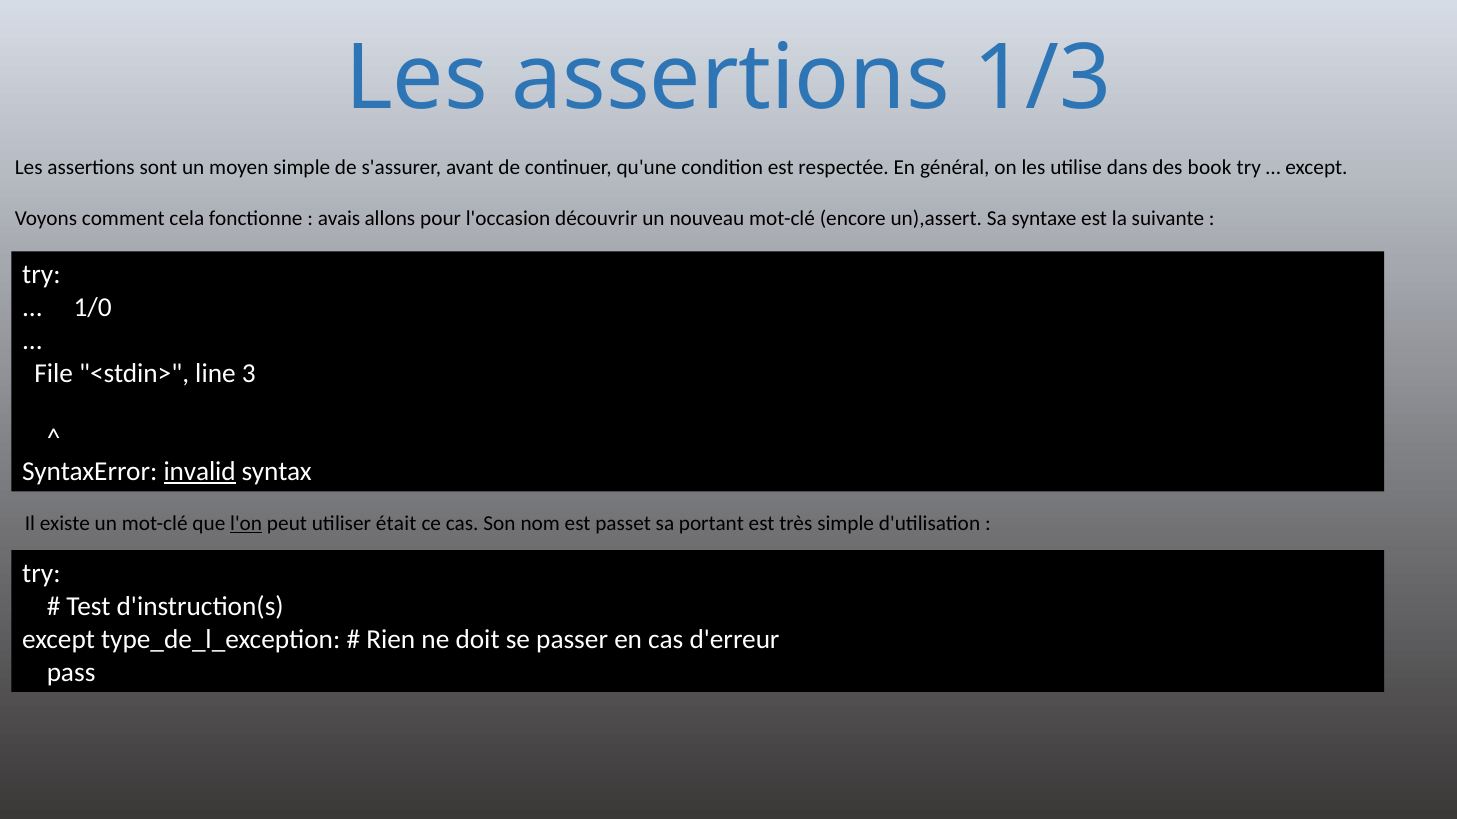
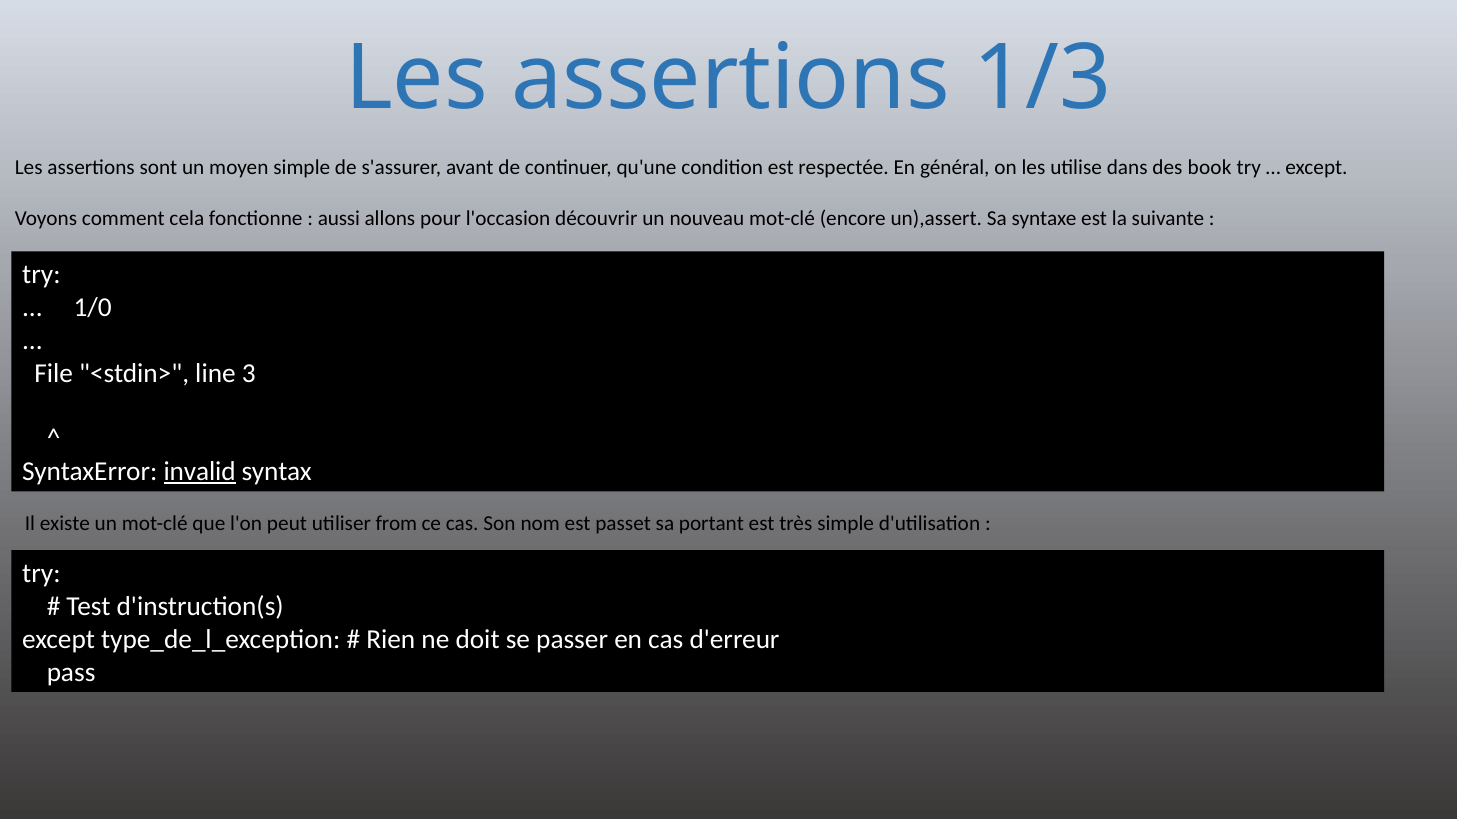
avais: avais -> aussi (339, 219)
l'on underline: present -> none (246, 524)
était: était -> from (396, 524)
